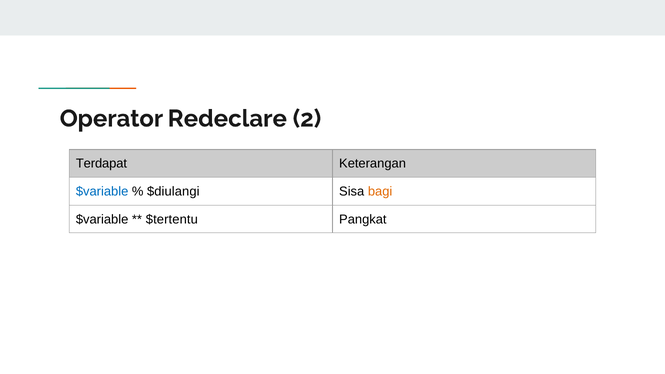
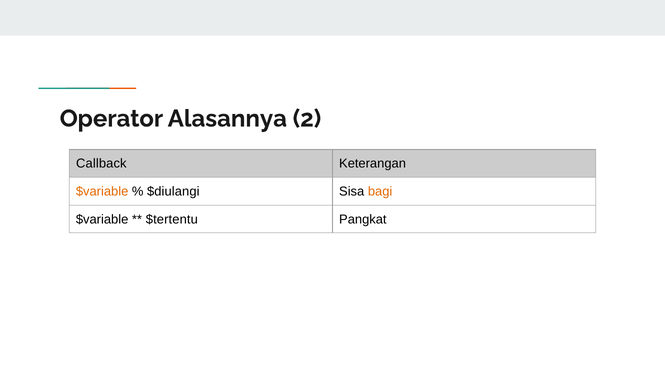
Redeclare: Redeclare -> Alasannya (227, 119)
Terdapat: Terdapat -> Callback (101, 164)
$variable colour: blue -> orange (102, 191)
